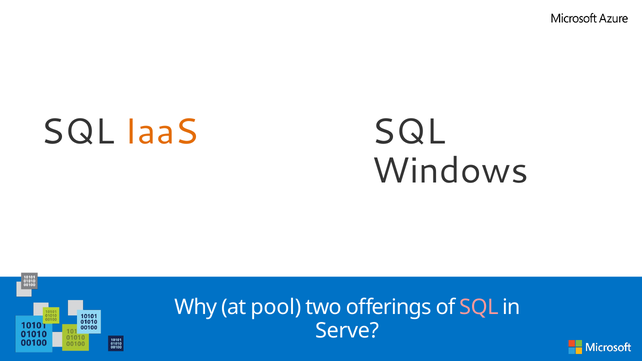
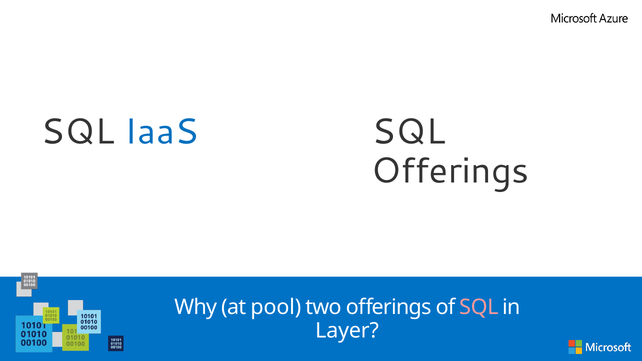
IaaS colour: orange -> blue (162, 132)
Windows: Windows -> Offerings (450, 171)
Serve: Serve -> Layer (347, 331)
